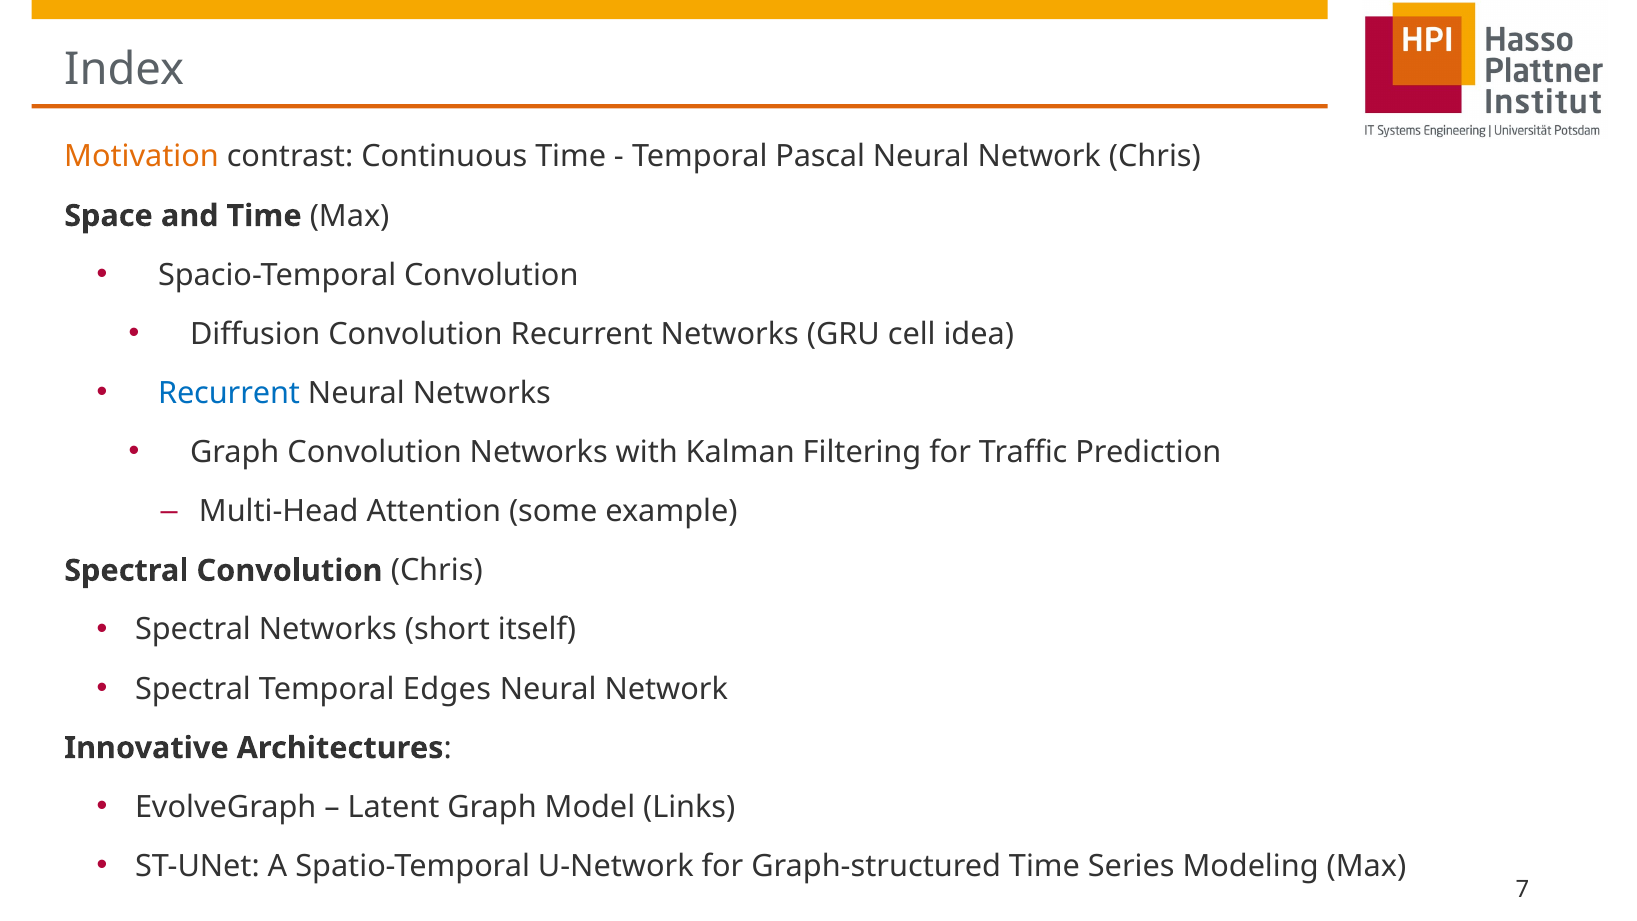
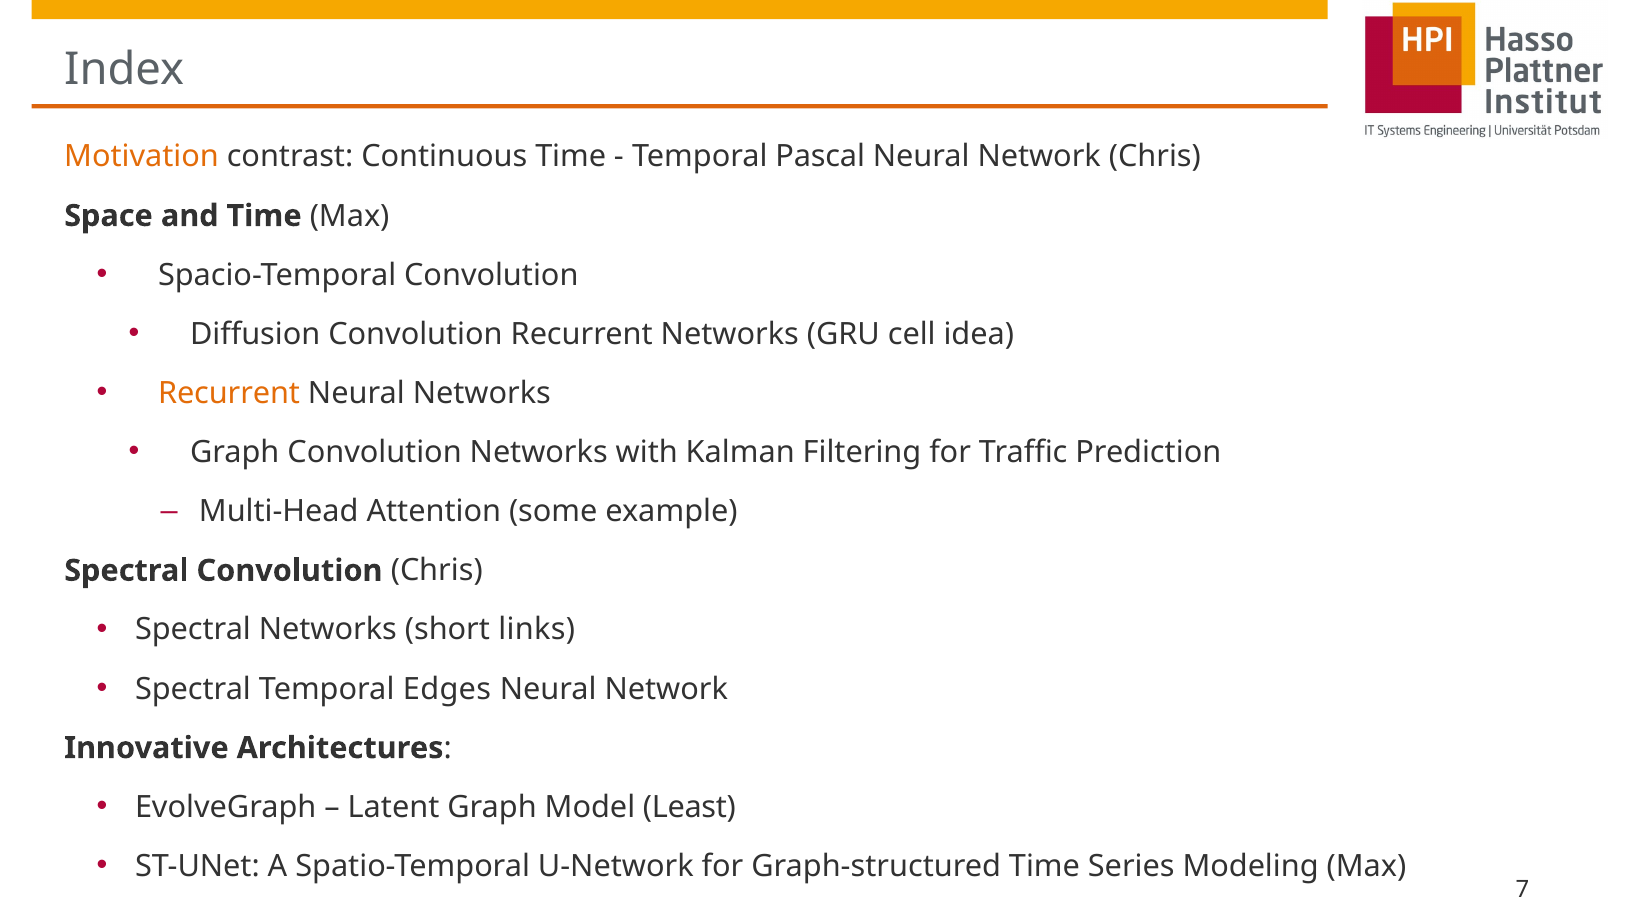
Recurrent colour: blue -> orange (229, 393)
itself: itself -> links (537, 630)
Links: Links -> Least (689, 807)
